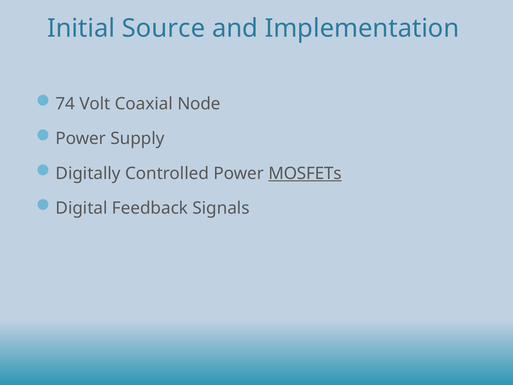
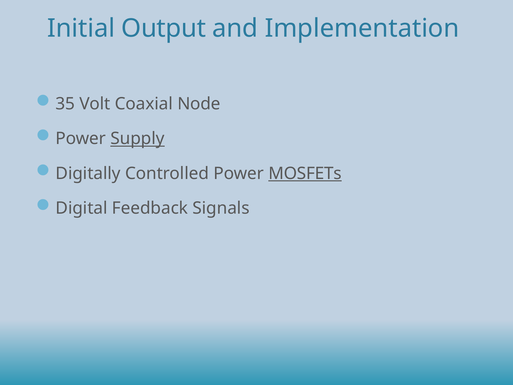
Source: Source -> Output (164, 28)
74: 74 -> 35 (65, 104)
Supply underline: none -> present (138, 139)
